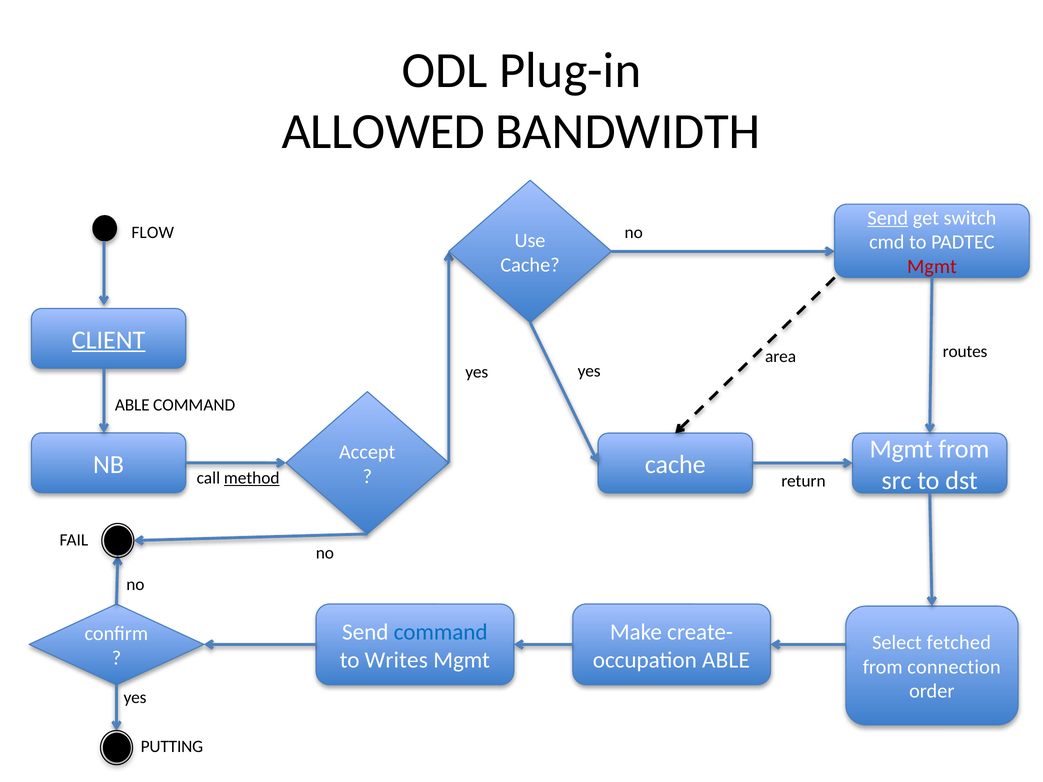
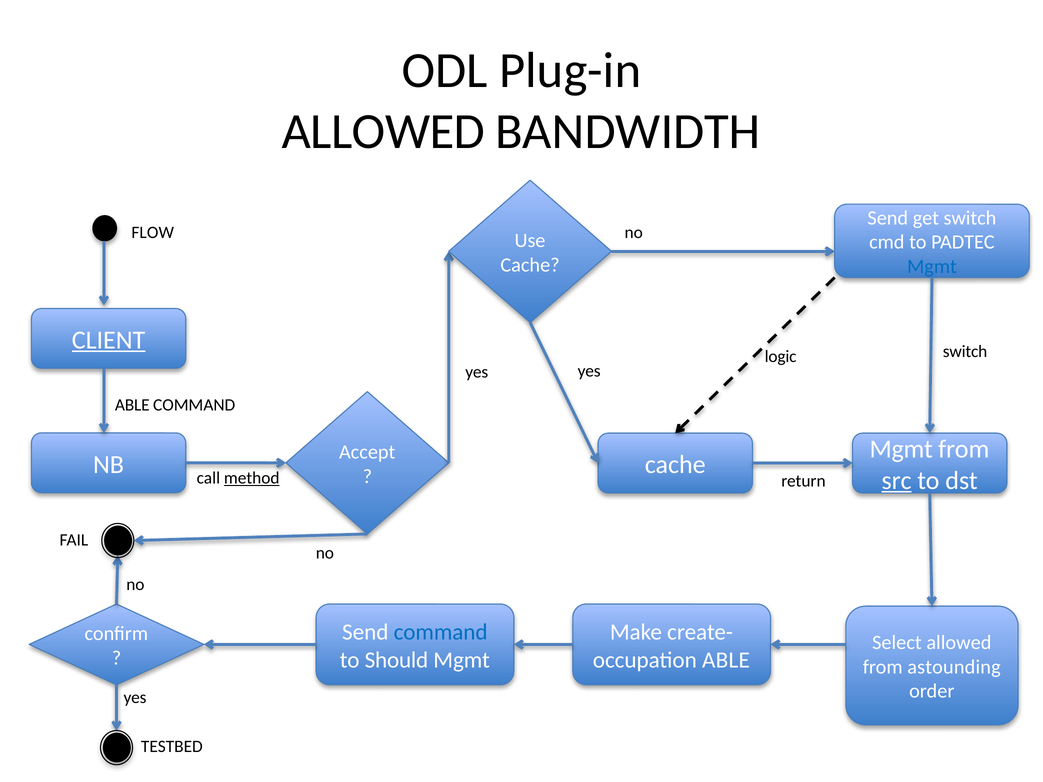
Send underline: present -> none (888, 218)
Mgmt colour: red -> blue (932, 267)
routes: routes -> switch (965, 352)
area: area -> logic (781, 356)
src underline: none -> present (897, 481)
Select fetched: fetched -> allowed (959, 643)
Writes: Writes -> Should (396, 660)
connection: connection -> astounding (954, 667)
PUTTING: PUTTING -> TESTBED (172, 747)
